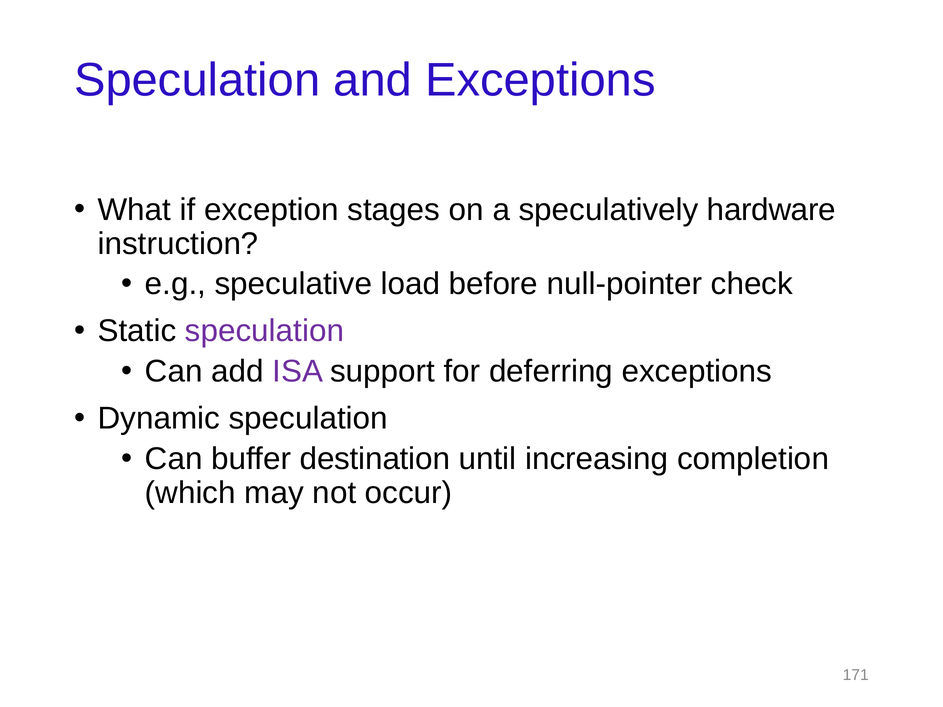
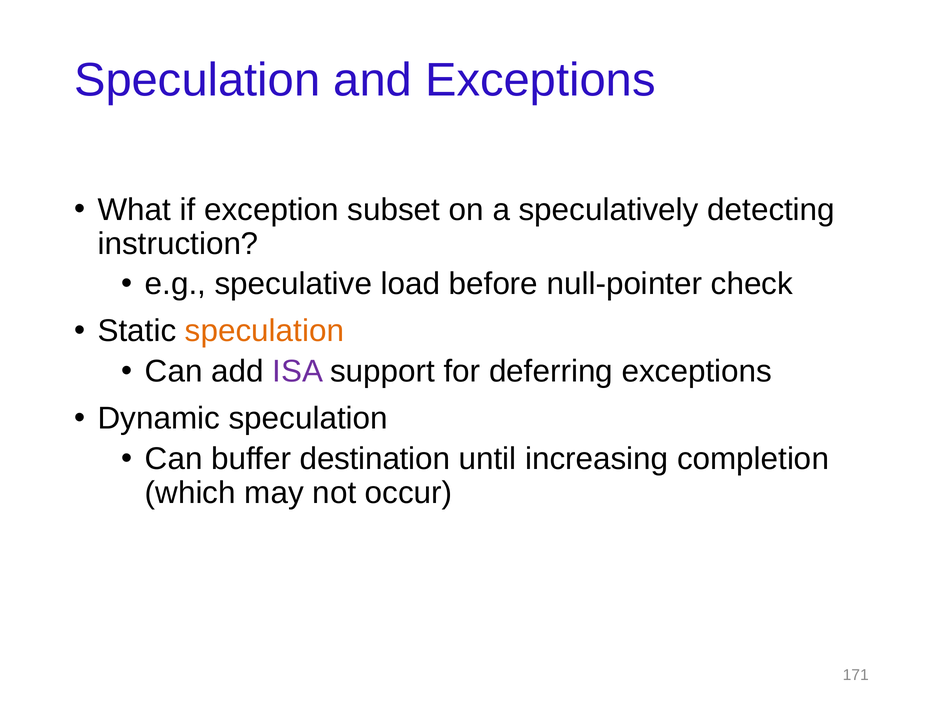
stages: stages -> subset (394, 210)
hardware: hardware -> detecting (771, 210)
speculation colour: purple -> orange (265, 331)
